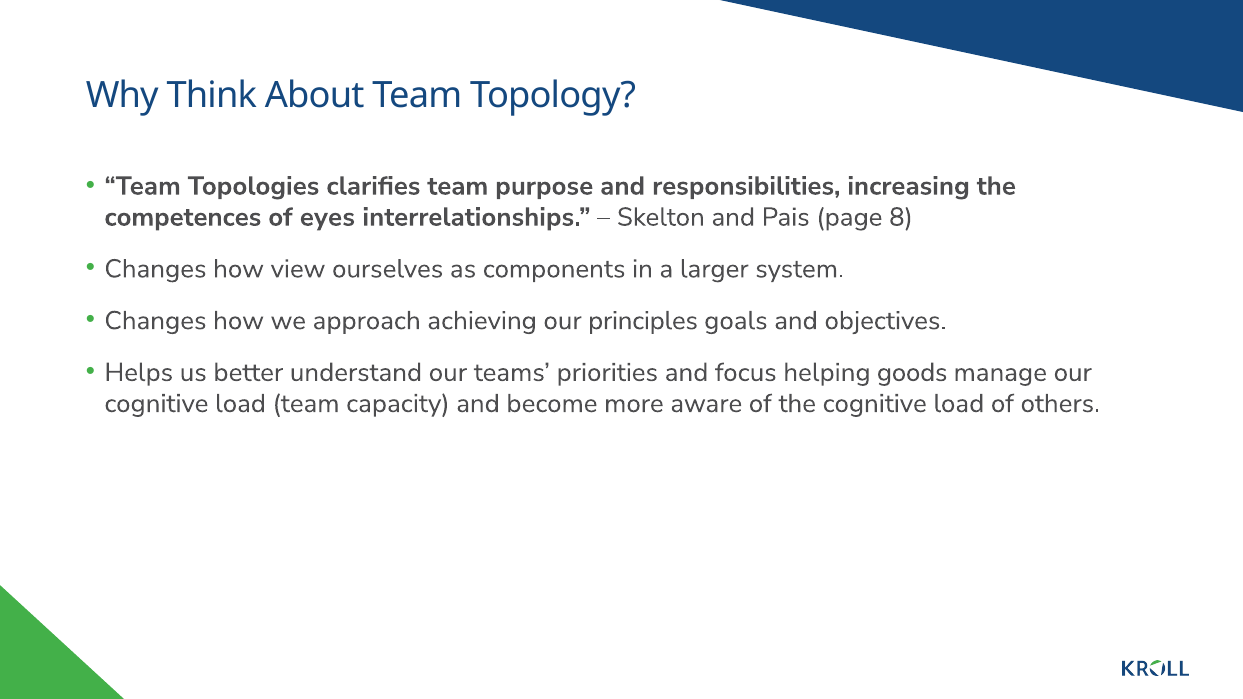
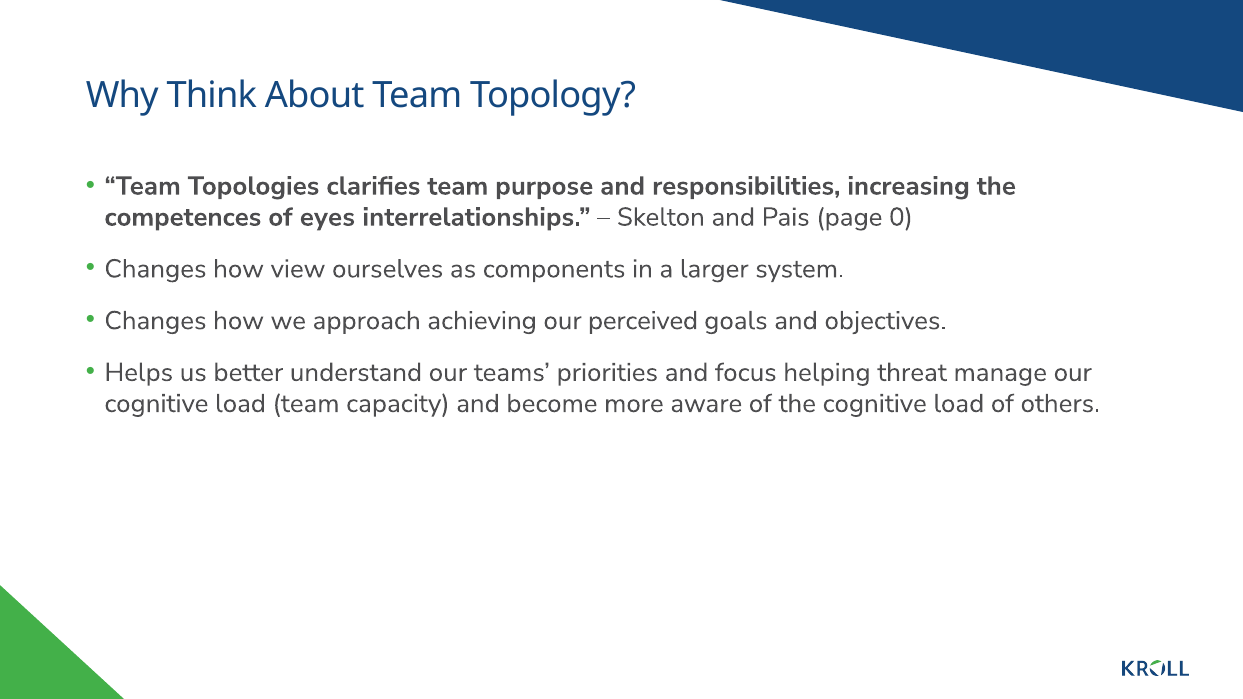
8: 8 -> 0 (901, 217)
principles: principles -> perceived (643, 321)
goods: goods -> threat (912, 373)
